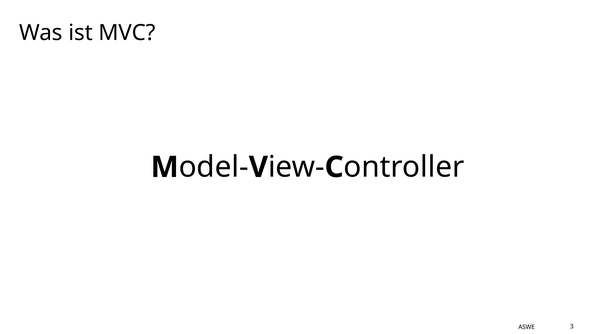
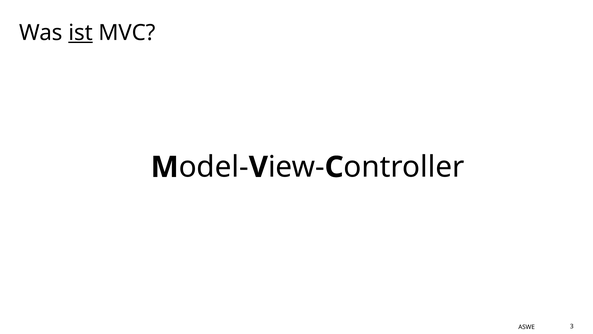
ist underline: none -> present (81, 33)
